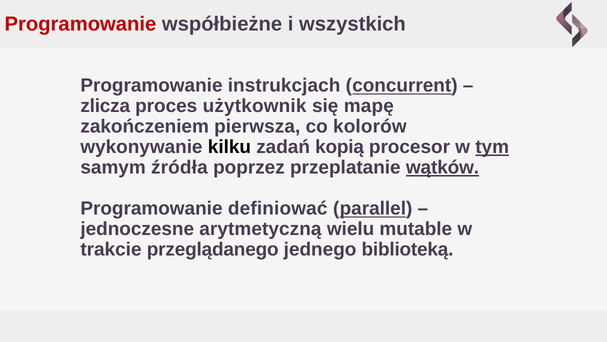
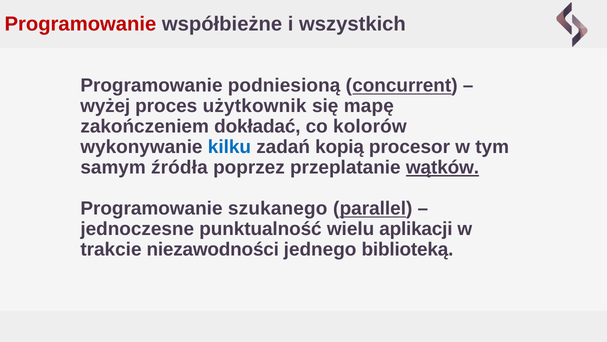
instrukcjach: instrukcjach -> podniesioną (284, 85)
zlicza: zlicza -> wyżej (105, 106)
pierwsza: pierwsza -> dokładać (257, 126)
kilku colour: black -> blue (229, 147)
tym underline: present -> none (492, 147)
definiować: definiować -> szukanego (278, 208)
arytmetyczną: arytmetyczną -> punktualność (261, 229)
mutable: mutable -> aplikacji (416, 229)
przeglądanego: przeglądanego -> niezawodności (213, 249)
